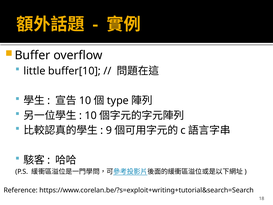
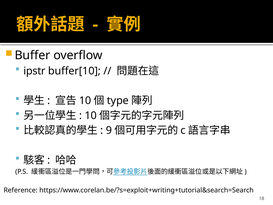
little: little -> ipstr (35, 71)
